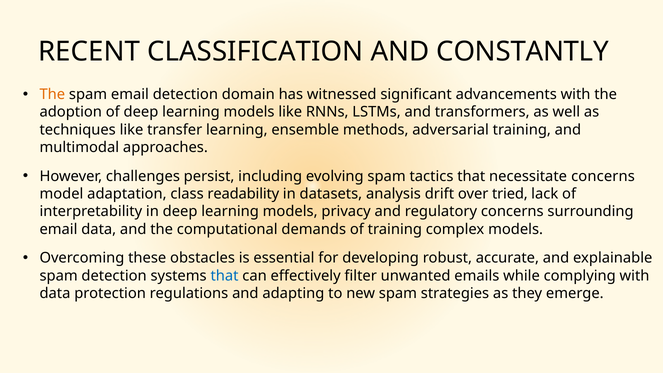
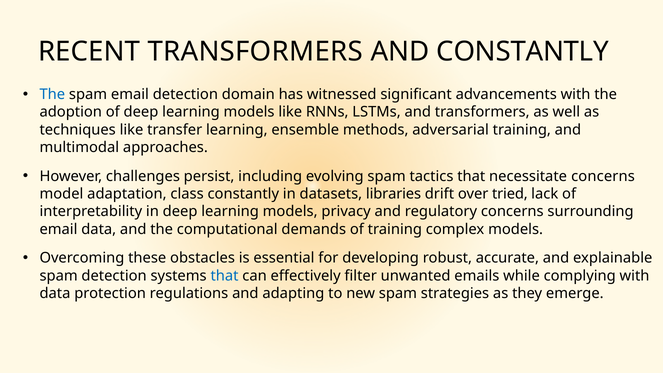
RECENT CLASSIFICATION: CLASSIFICATION -> TRANSFORMERS (255, 52)
The colour: orange -> blue (52, 94)
class readability: readability -> constantly (243, 194)
analysis: analysis -> libraries (394, 194)
